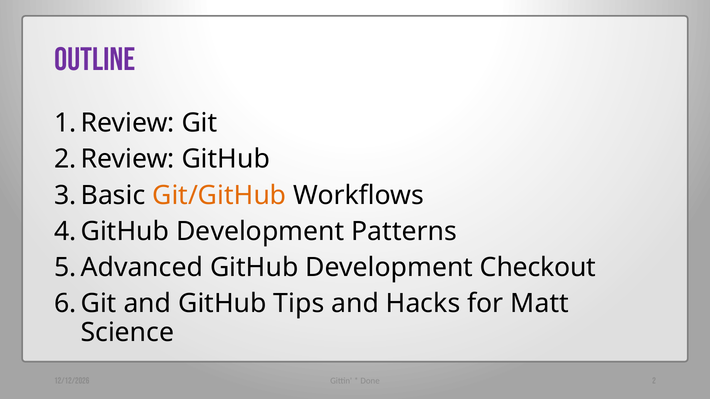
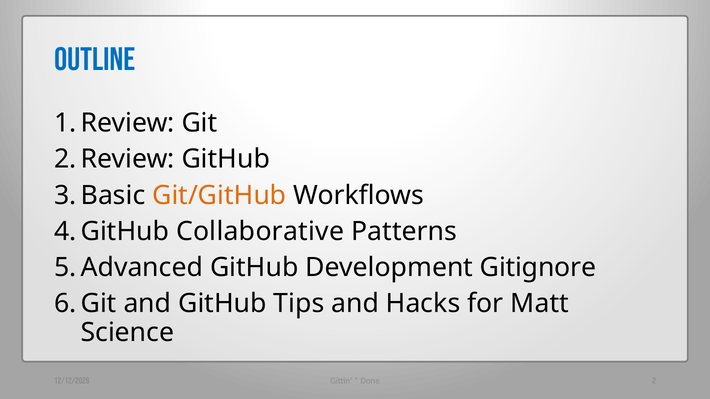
Outline colour: purple -> blue (95, 60)
Development: Development -> Collaborative (260, 232)
Checkout: Checkout -> Gitignore (538, 268)
